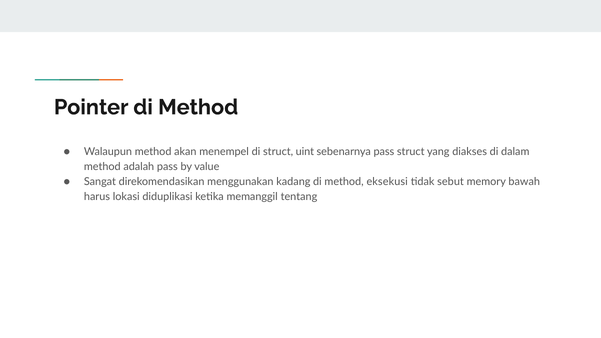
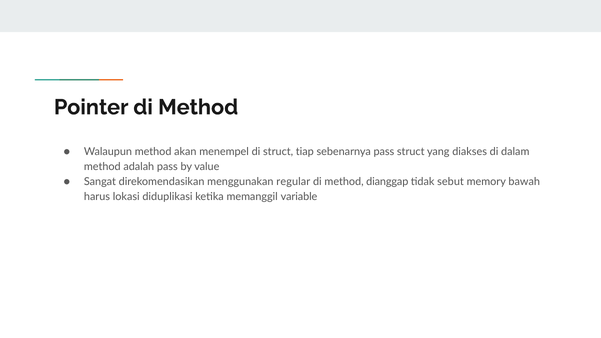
uint: uint -> tiap (305, 152)
kadang: kadang -> regular (293, 182)
eksekusi: eksekusi -> dianggap (387, 182)
tentang: tentang -> variable (299, 197)
